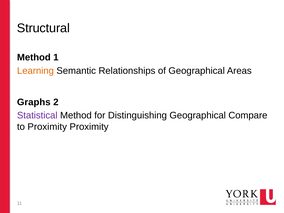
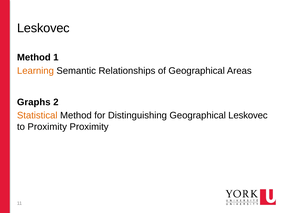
Structural: Structural -> Leskovec (43, 28)
Statistical colour: purple -> orange (37, 115)
Geographical Compare: Compare -> Leskovec (248, 115)
